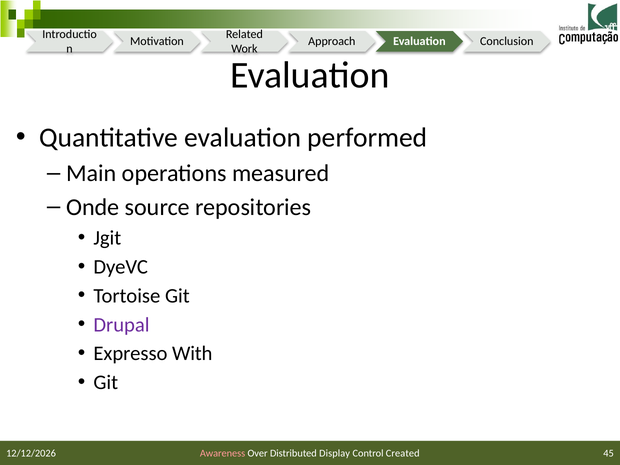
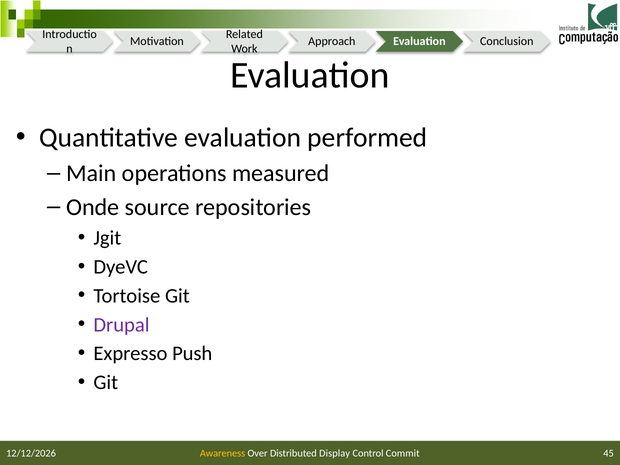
With: With -> Push (192, 354)
Awareness colour: pink -> yellow (223, 453)
Created: Created -> Commit (403, 453)
